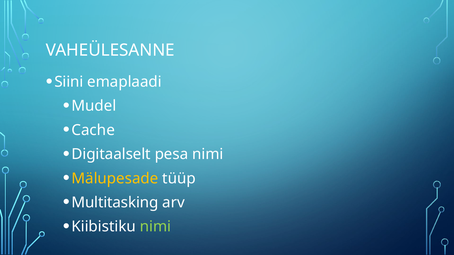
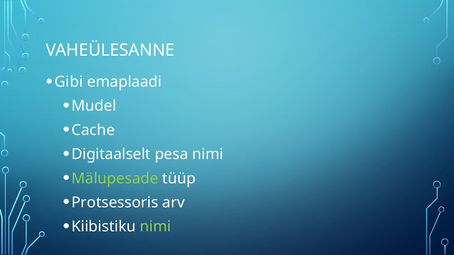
Siini: Siini -> Gibi (69, 82)
Mälupesade colour: yellow -> light green (115, 179)
Multitasking: Multitasking -> Protsessoris (115, 203)
